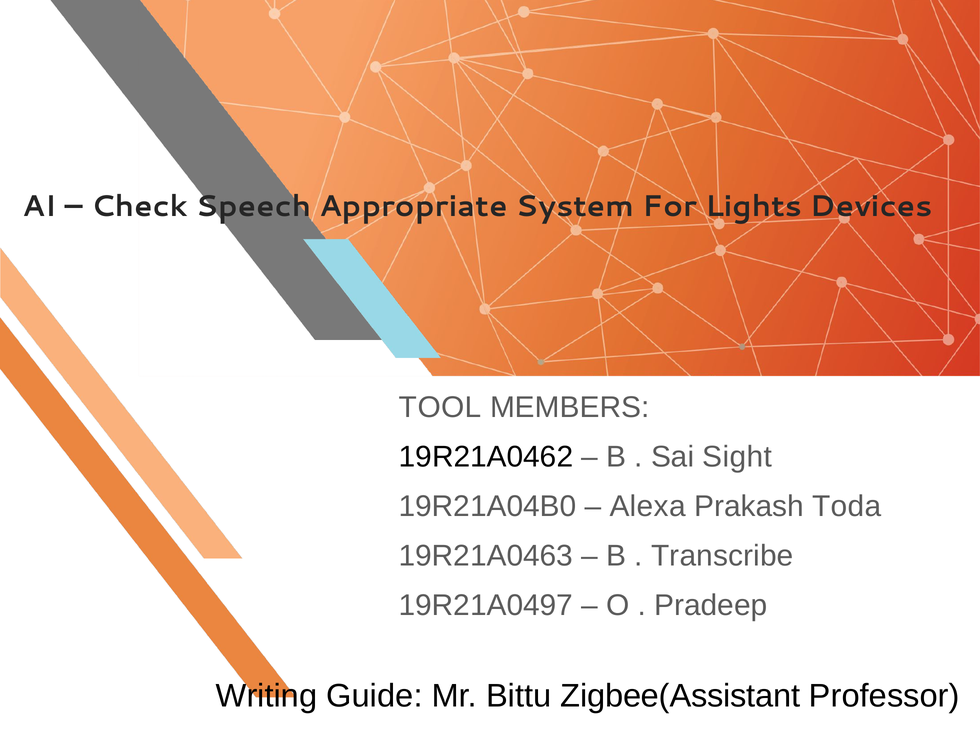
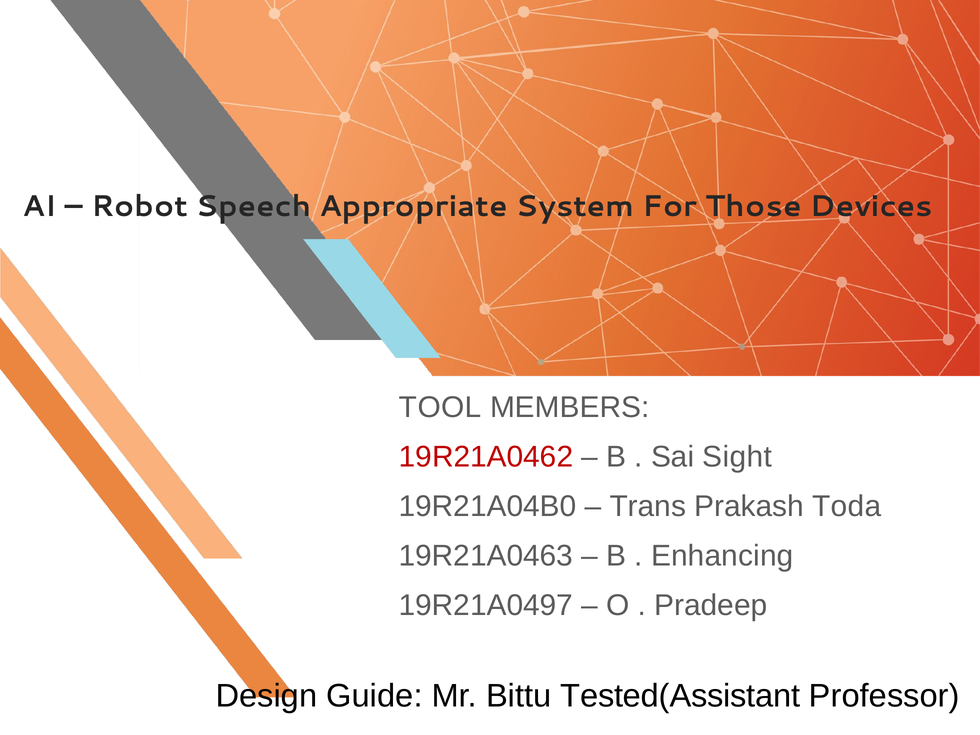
Check: Check -> Robot (139, 207)
Lights: Lights -> Those (753, 207)
19R21A0462 colour: black -> red (486, 457)
Alexa: Alexa -> Trans (648, 506)
Transcribe: Transcribe -> Enhancing (722, 556)
Writing: Writing -> Design (267, 696)
Zigbee(Assistant: Zigbee(Assistant -> Tested(Assistant (680, 696)
